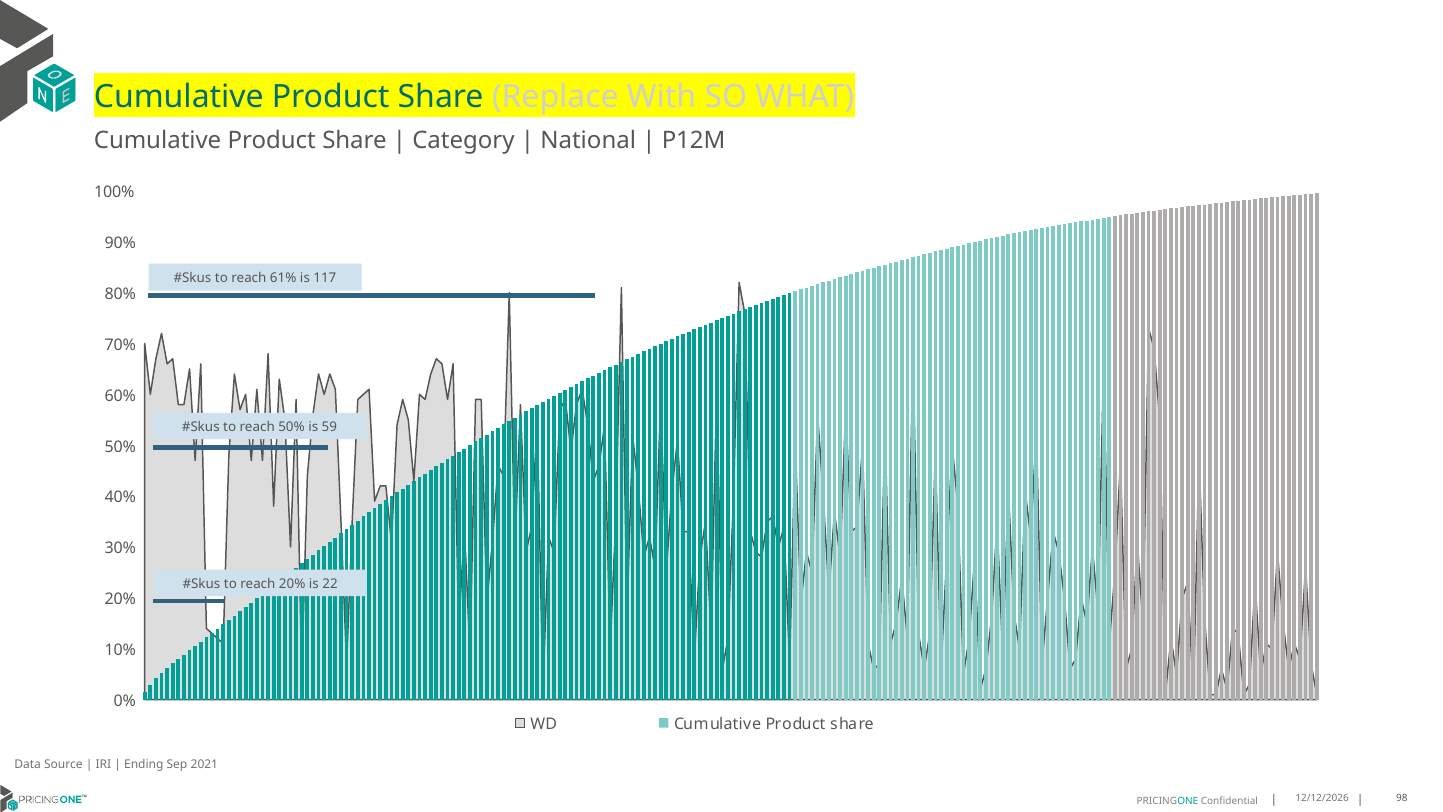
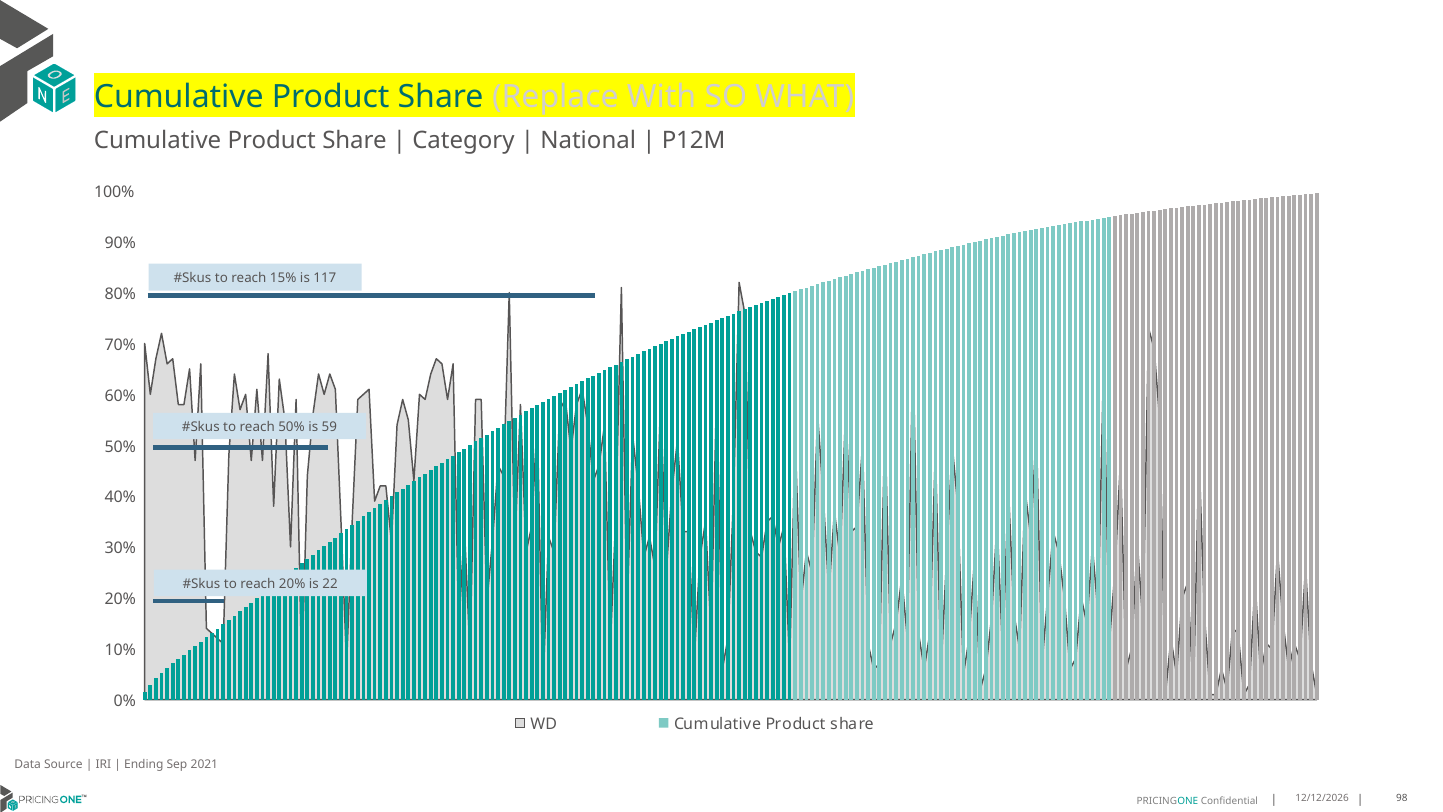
61%: 61% -> 15% (283, 278)
